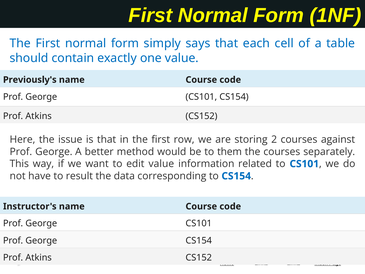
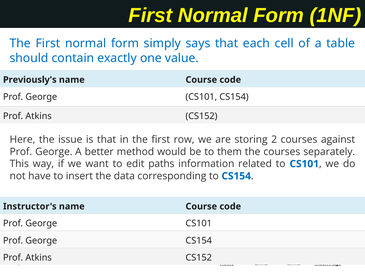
edit value: value -> paths (161, 164)
result: result -> insert (79, 176)
